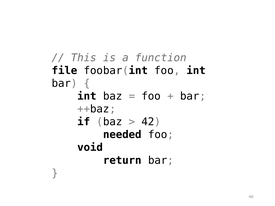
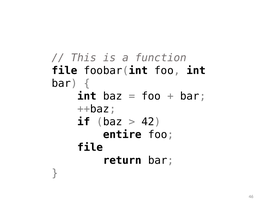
needed: needed -> entire (122, 135)
void: void -> file (90, 148)
